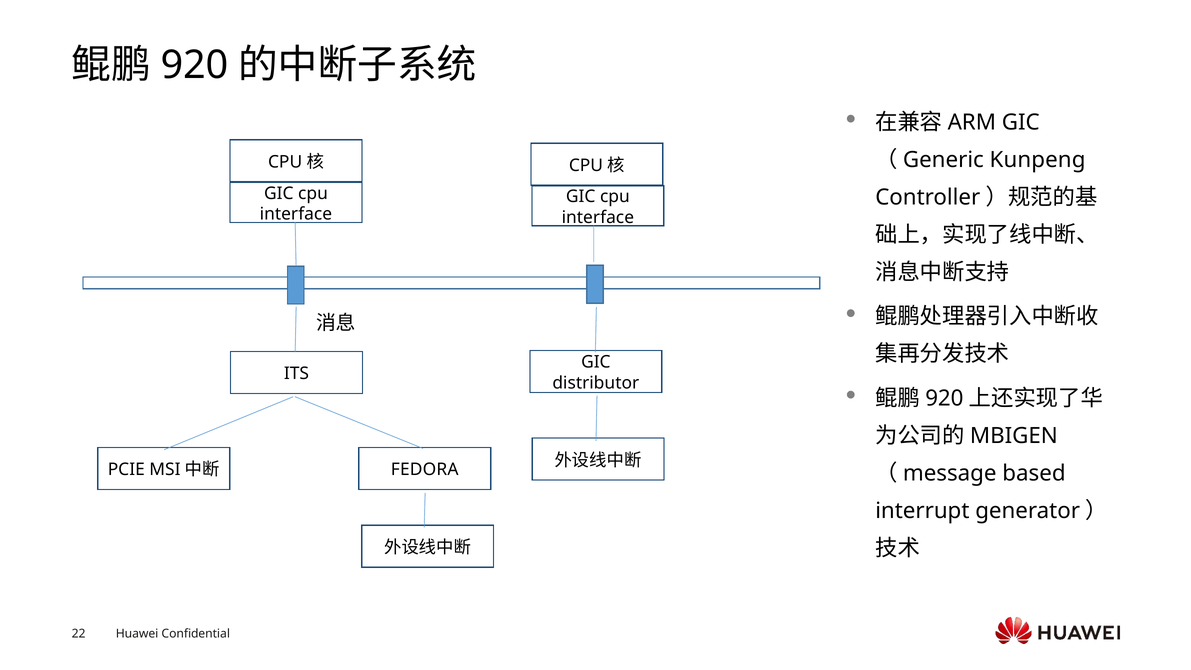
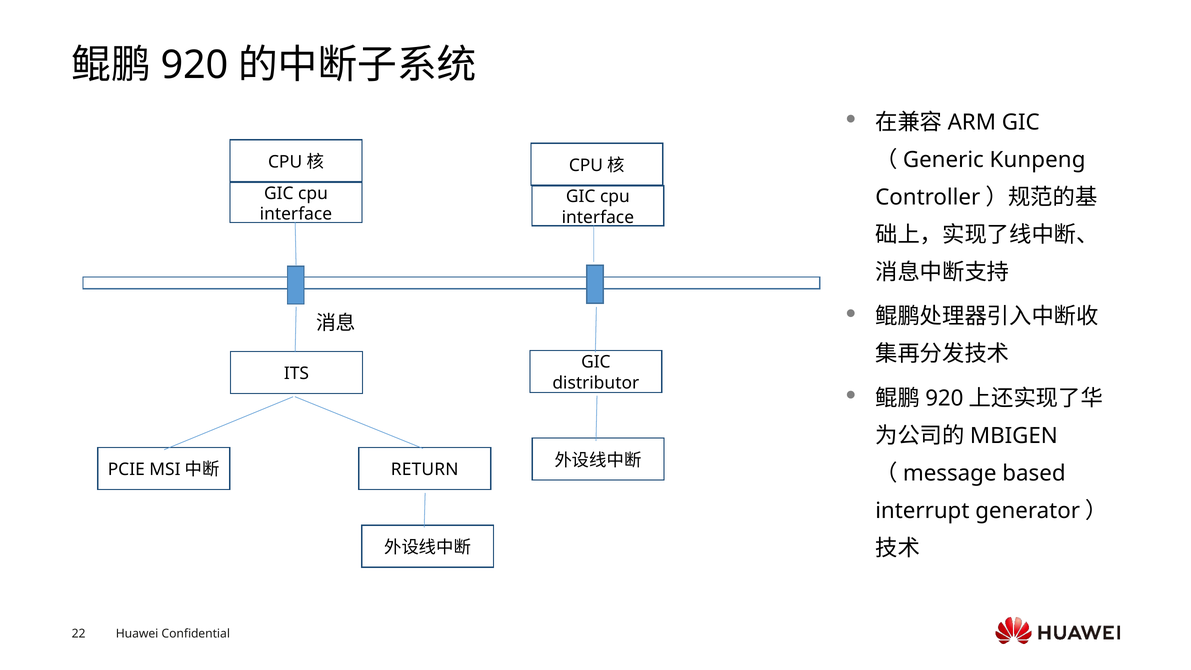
FEDORA: FEDORA -> RETURN (425, 470)
